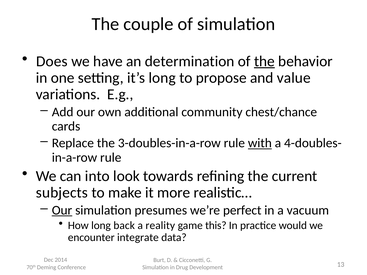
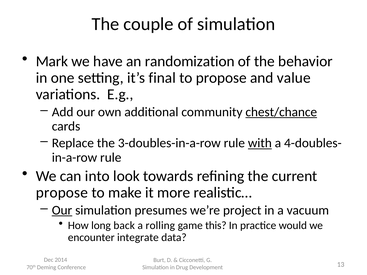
Does: Does -> Mark (52, 61)
determination: determination -> randomization (190, 61)
the underline: present -> none (264, 61)
it’s long: long -> final (162, 78)
chest/chance underline: none -> present (281, 112)
subjects: subjects -> propose (62, 193)
perfect: perfect -> project (242, 210)
reality: reality -> rolling (160, 226)
